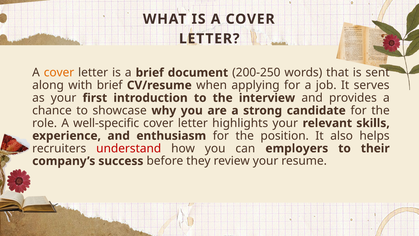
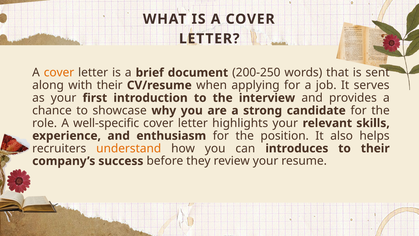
with brief: brief -> their (110, 85)
understand colour: red -> orange (129, 148)
employers: employers -> introduces (297, 148)
